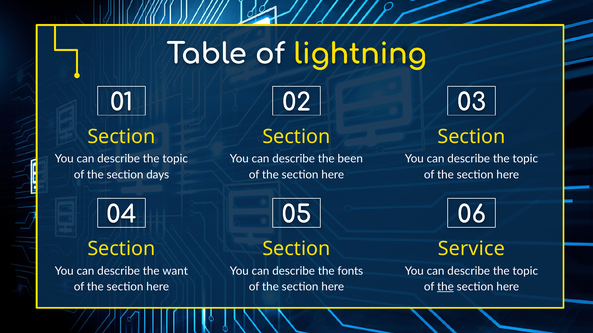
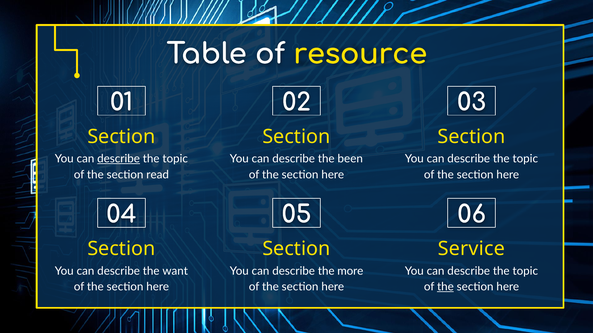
lightning: lightning -> resource (360, 54)
describe underline: none -> present (119, 159)
days: days -> read (158, 175)
fonts: fonts -> more (350, 271)
